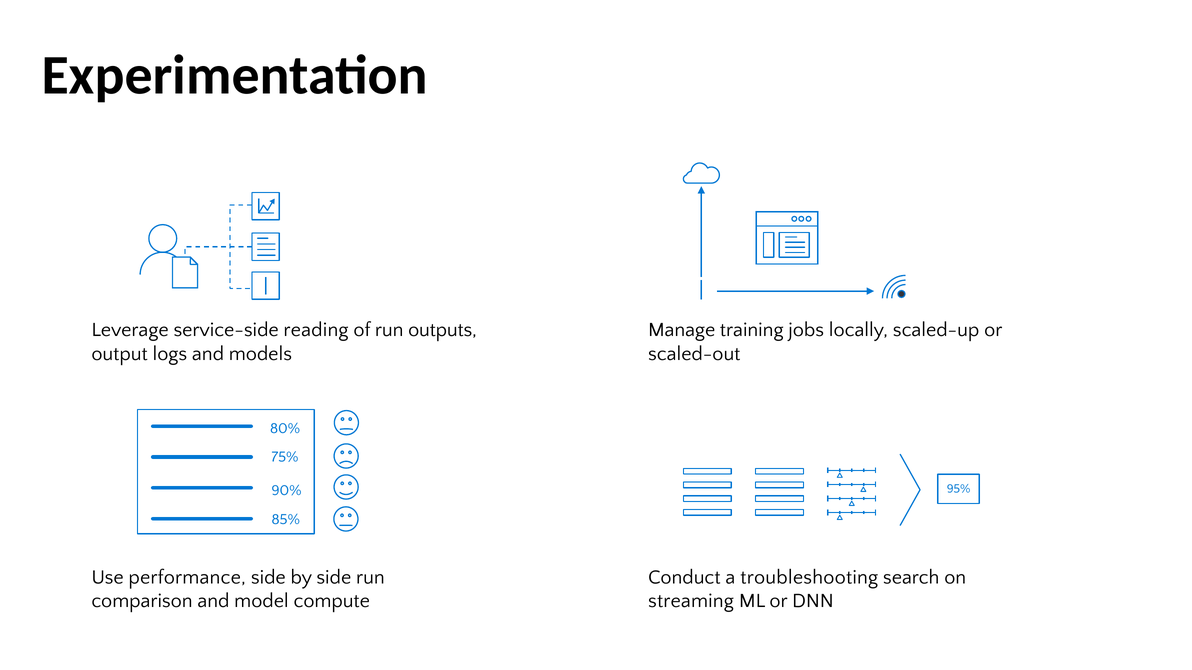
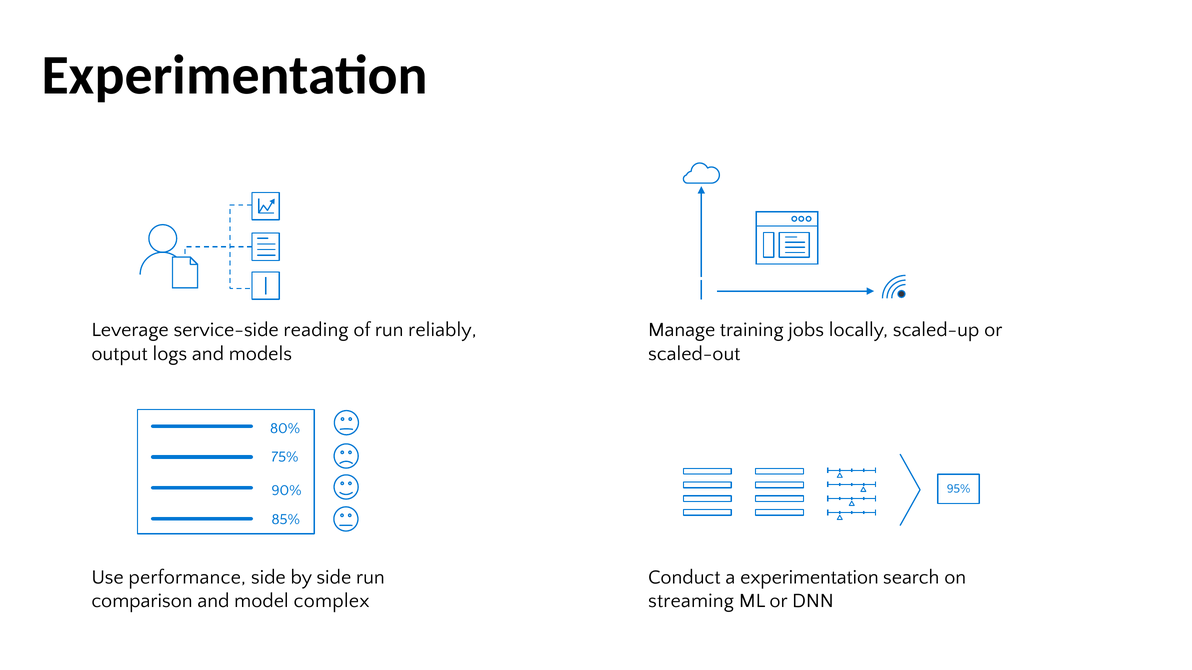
outputs: outputs -> reliably (442, 330)
a troubleshooting: troubleshooting -> experimentation (809, 577)
compute: compute -> complex (332, 601)
